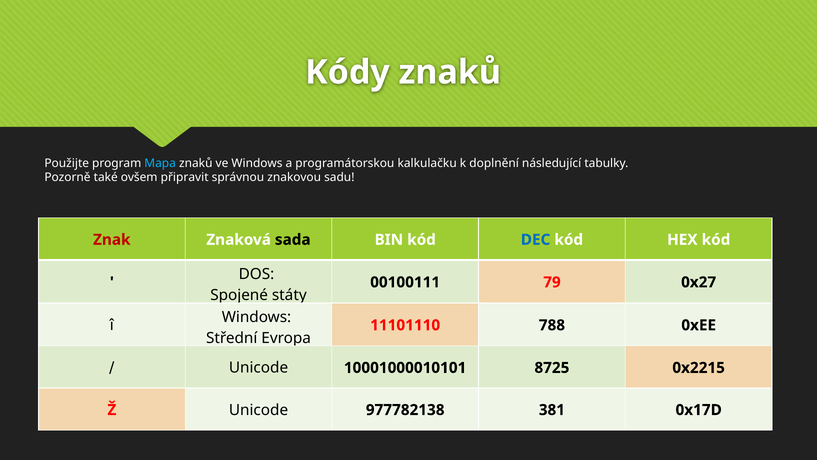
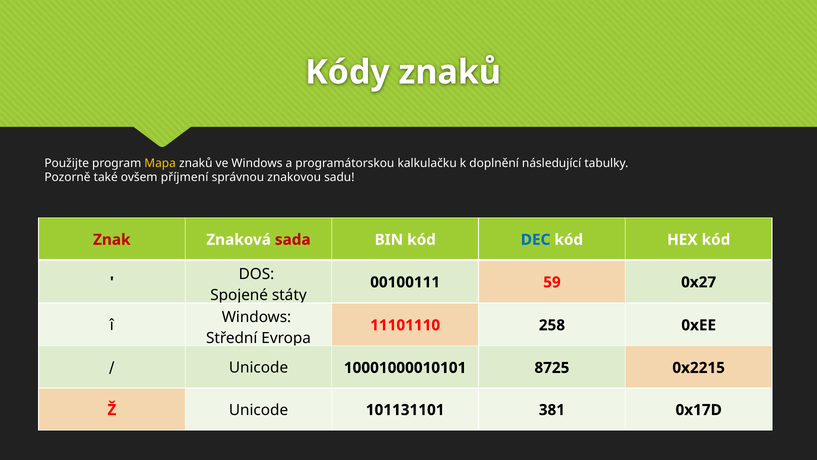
Mapa colour: light blue -> yellow (160, 163)
připravit: připravit -> příjmení (185, 177)
sada colour: black -> red (293, 239)
79: 79 -> 59 (552, 282)
788: 788 -> 258 (552, 325)
977782138: 977782138 -> 101131101 (405, 410)
